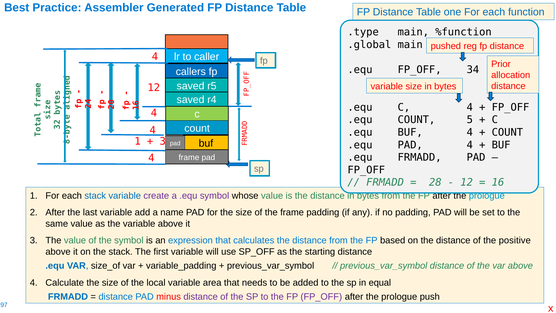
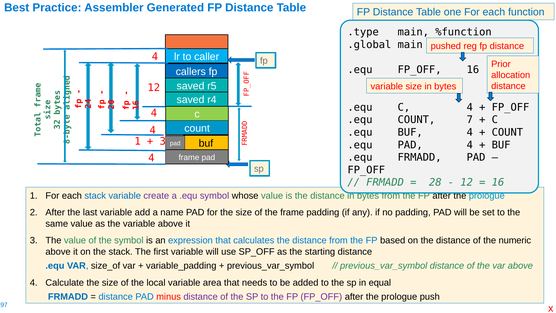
FP_OFF 34: 34 -> 16 (473, 70)
5: 5 -> 7 (470, 120)
positive: positive -> numeric (515, 240)
